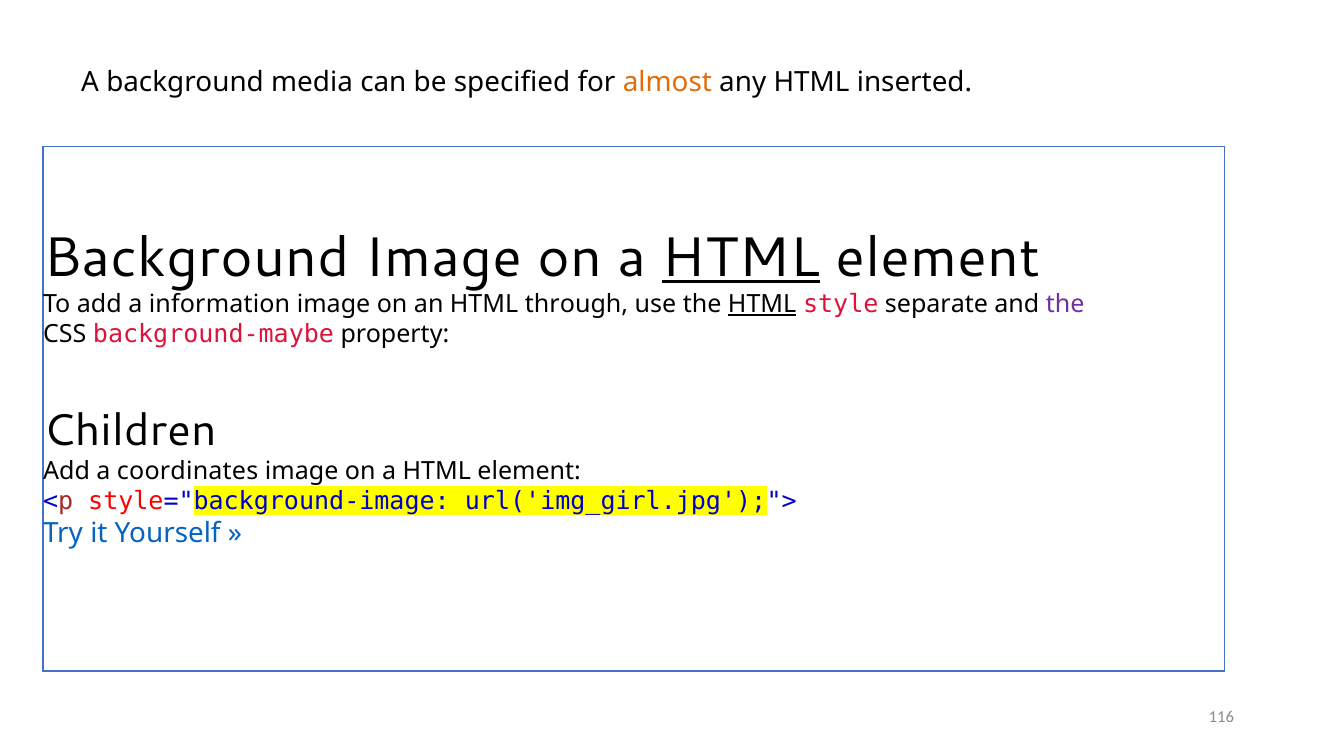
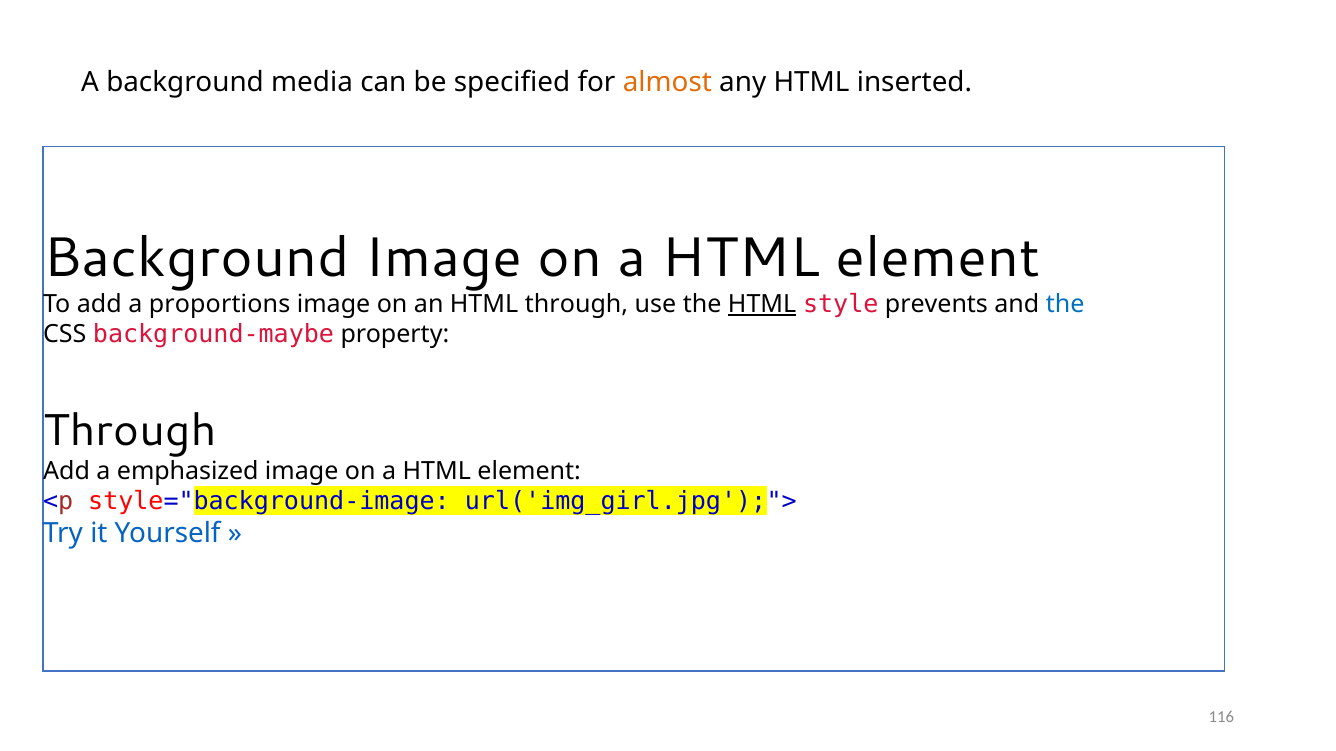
HTML underline: present -> none (741, 258)
information: information -> proportions (220, 304)
separate: separate -> prevents (936, 304)
the colour: purple -> blue (1065, 304)
Children: Children -> Through (130, 431)
coordinates: coordinates -> emphasized (188, 471)
